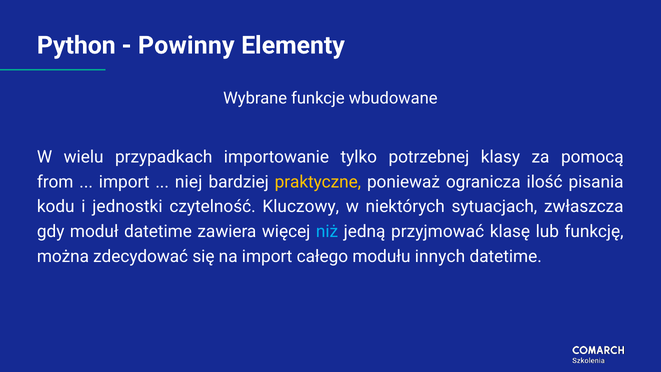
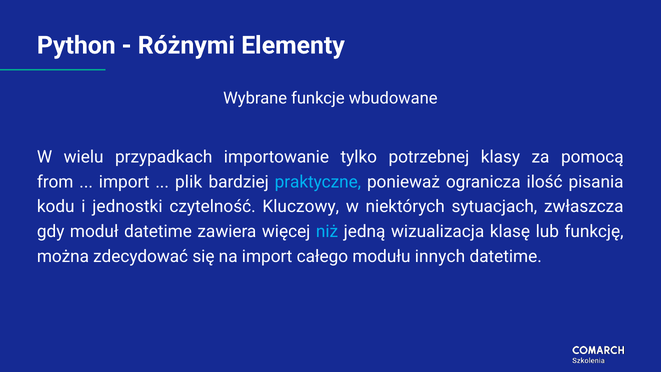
Powinny: Powinny -> Różnymi (186, 45)
niej: niej -> plik (189, 182)
praktyczne colour: yellow -> light blue (318, 182)
przyjmować: przyjmować -> wizualizacja (438, 231)
